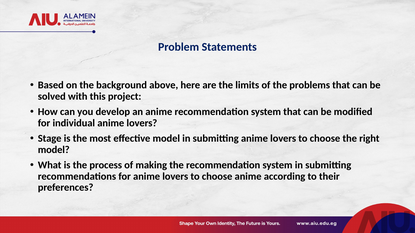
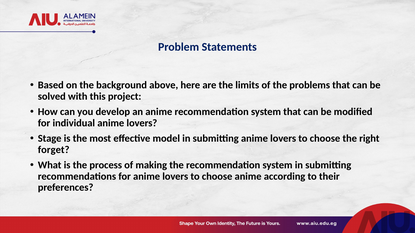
model: model -> forget (54, 150)
